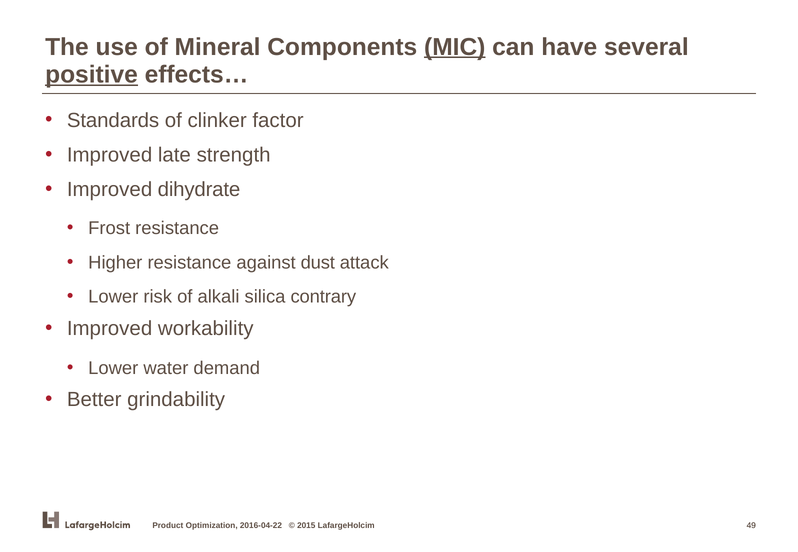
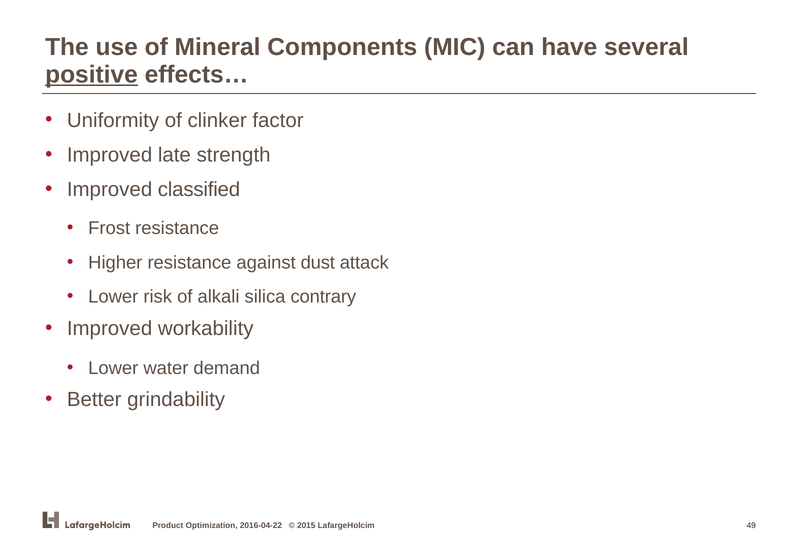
MIC underline: present -> none (455, 47)
Standards: Standards -> Uniformity (113, 120)
dihydrate: dihydrate -> classified (199, 190)
